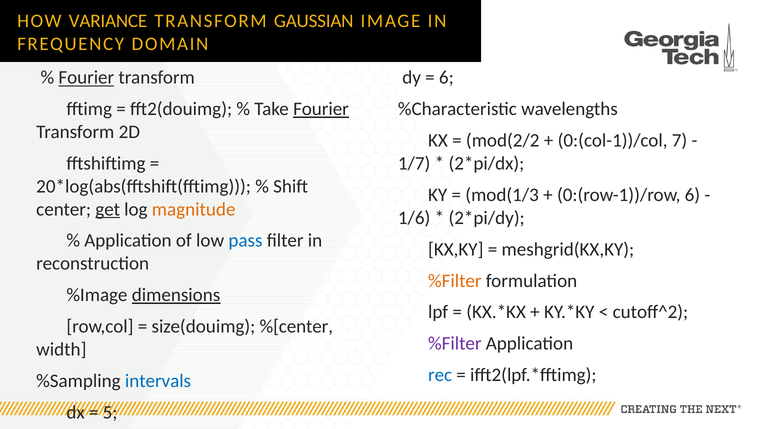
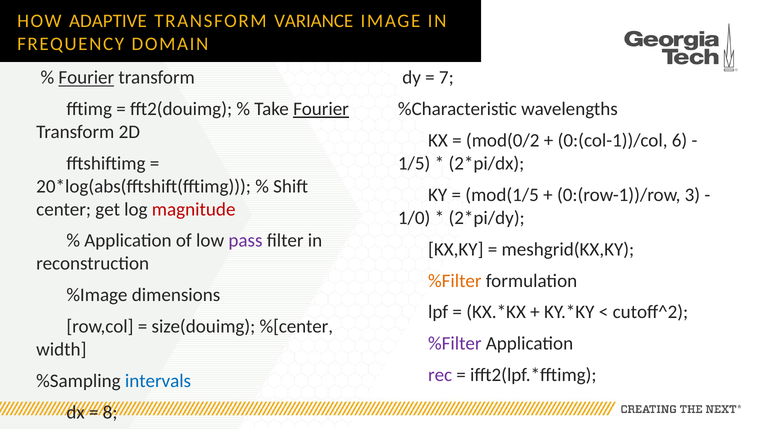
VARIANCE: VARIANCE -> ADAPTIVE (108, 21)
GAUSSIAN: GAUSSIAN -> VARIANCE (314, 21)
6: 6 -> 7 (446, 78)
mod(2/2: mod(2/2 -> mod(0/2 (503, 141)
7: 7 -> 6 (680, 141)
1/7: 1/7 -> 1/5 (414, 164)
mod(1/3: mod(1/3 -> mod(1/5 (502, 195)
0:(row-1))/row 6: 6 -> 3 (692, 195)
get underline: present -> none (108, 209)
magnitude colour: orange -> red (194, 209)
1/6: 1/6 -> 1/0 (414, 218)
pass colour: blue -> purple (245, 241)
dimensions underline: present -> none (176, 295)
rec colour: blue -> purple (440, 375)
5: 5 -> 8 (110, 412)
